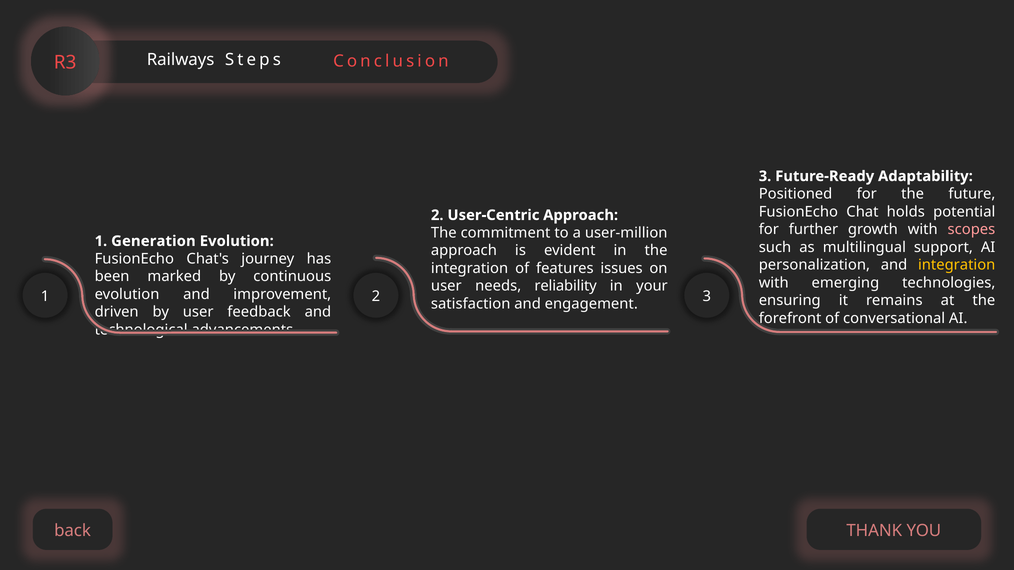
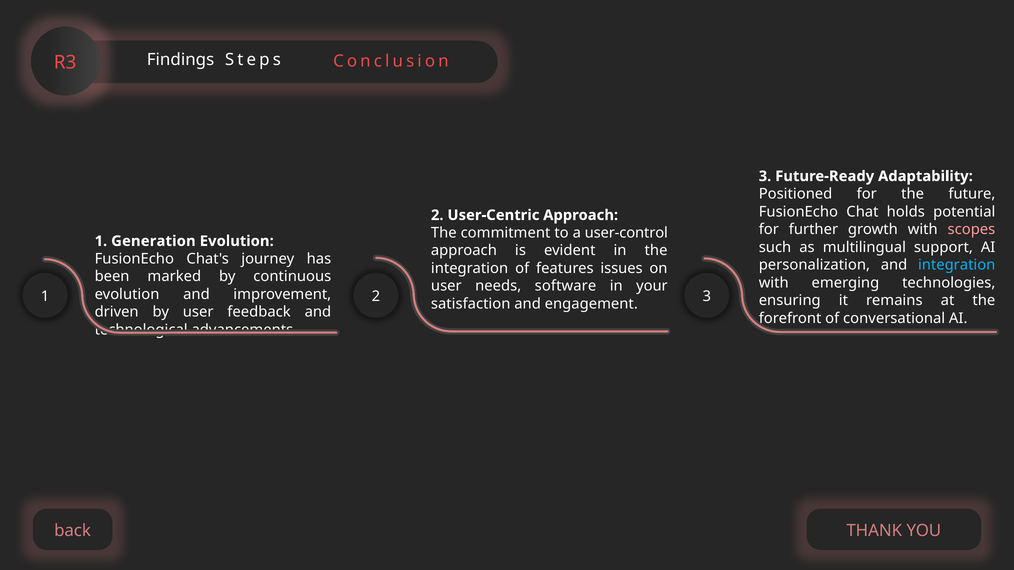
Railways: Railways -> Findings (181, 60)
user-million: user-million -> user-control (626, 233)
integration colour: yellow -> light blue (957, 265)
reliability: reliability -> software (565, 286)
